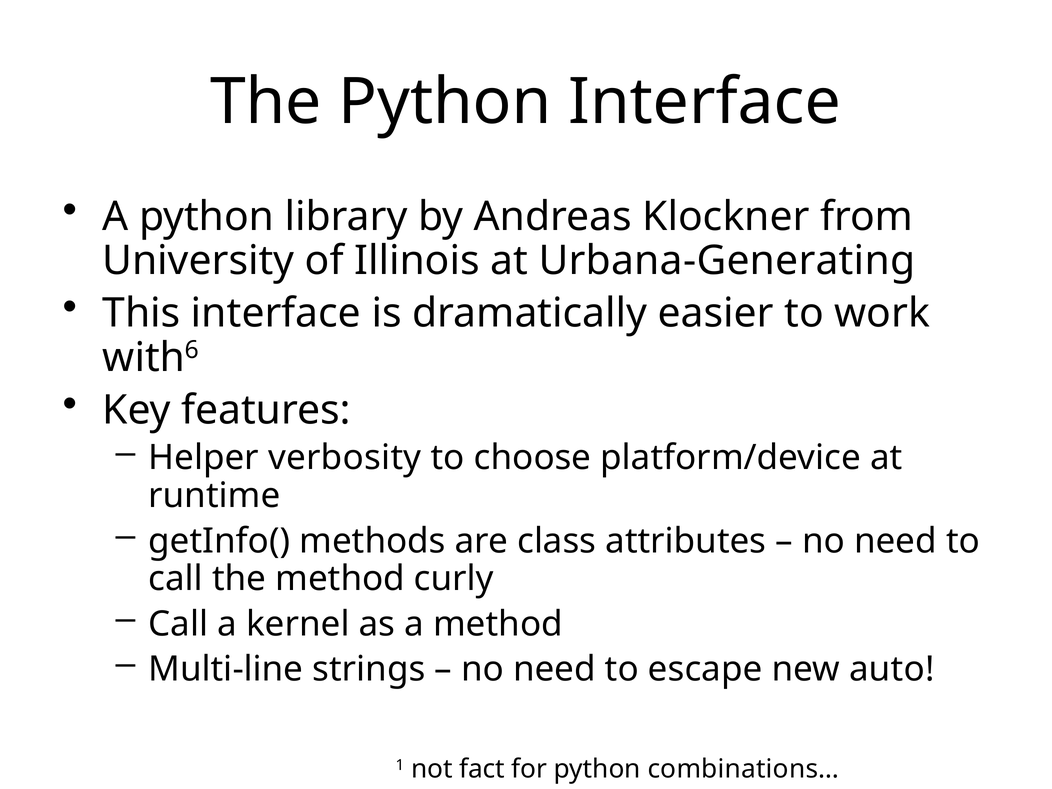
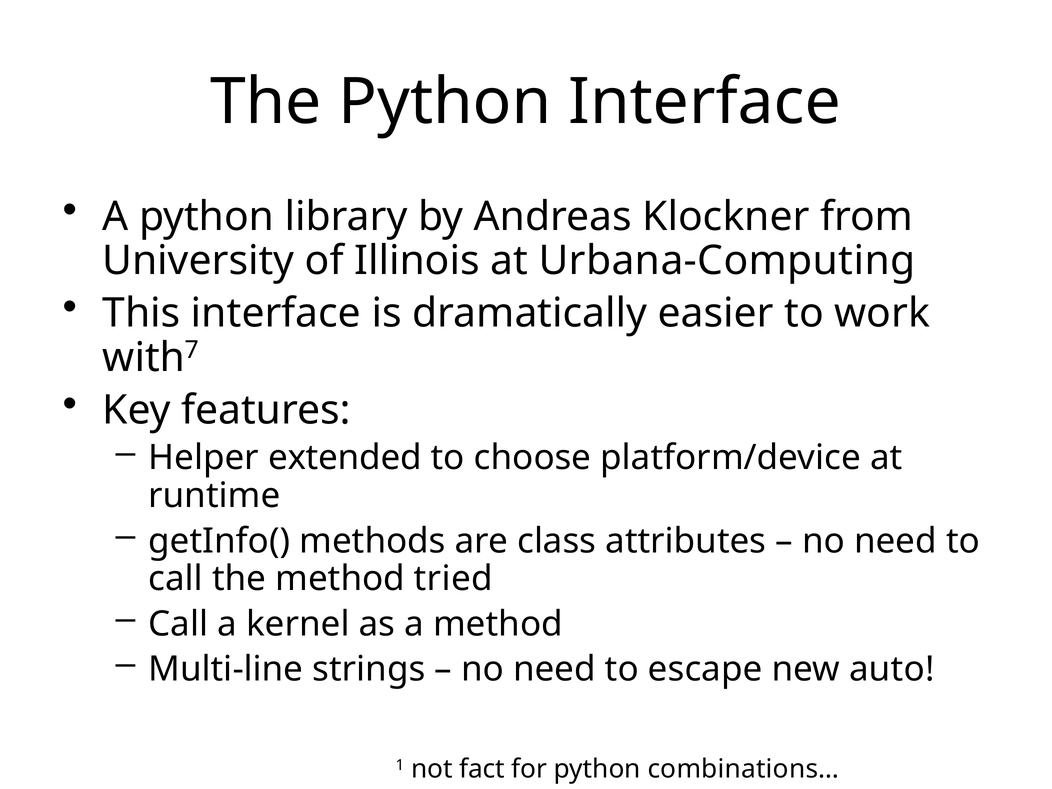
Urbana-Generating: Urbana-Generating -> Urbana-Computing (727, 261)
6: 6 -> 7 (192, 350)
verbosity: verbosity -> extended (345, 458)
curly: curly -> tried (453, 579)
